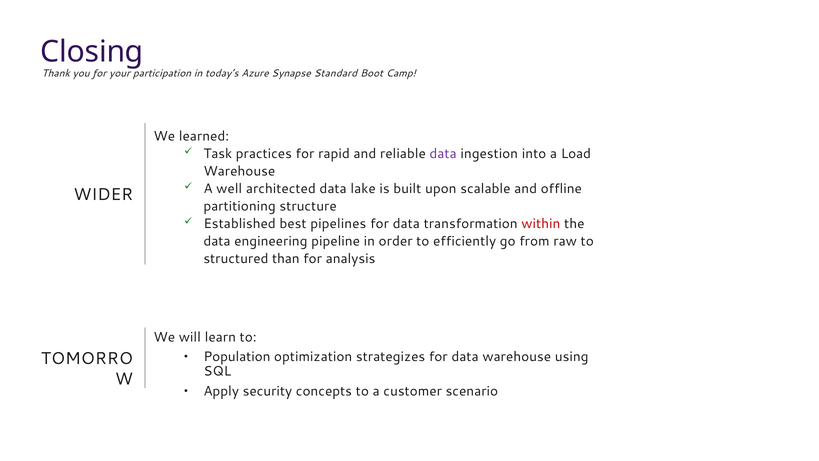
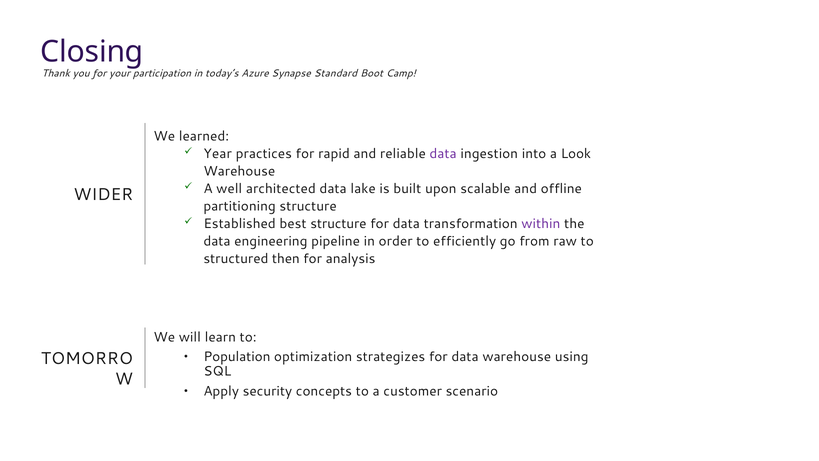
Task: Task -> Year (218, 153)
Load: Load -> Look (576, 153)
best pipelines: pipelines -> structure (338, 224)
within colour: red -> purple (541, 224)
than: than -> then (286, 259)
